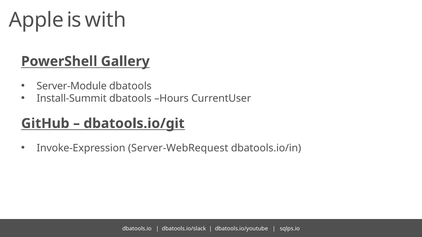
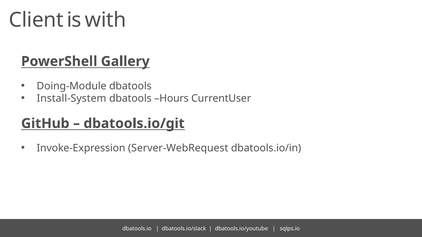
Apple: Apple -> Client (36, 20)
Server-Module: Server-Module -> Doing-Module (72, 86)
Install-Summit: Install-Summit -> Install-System (72, 98)
